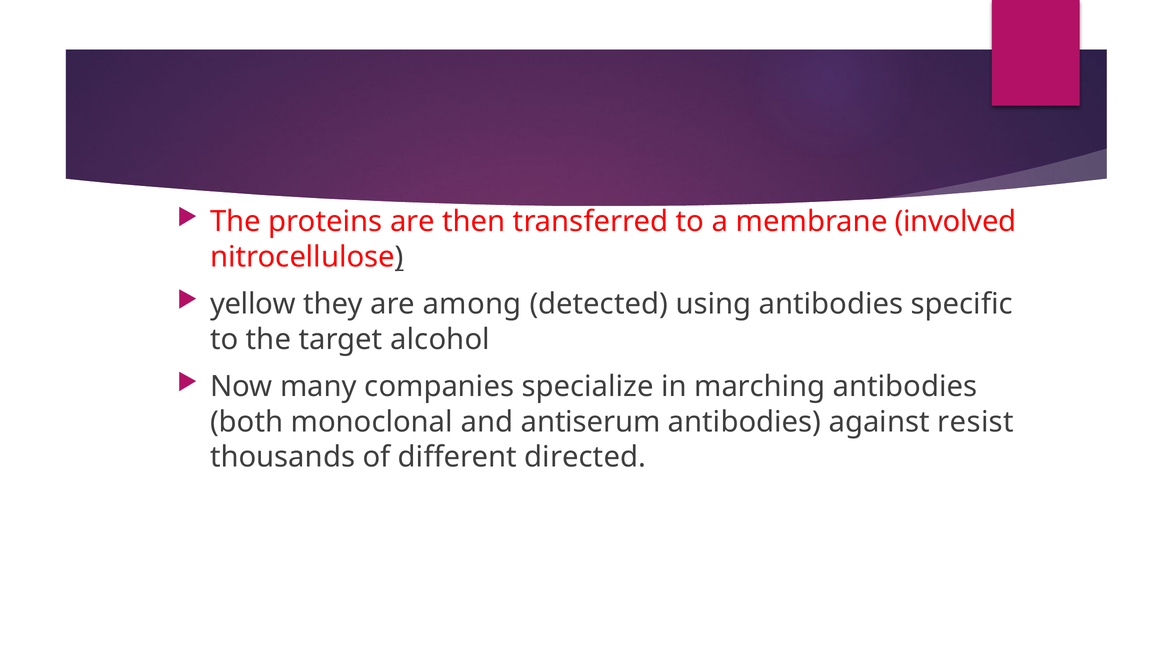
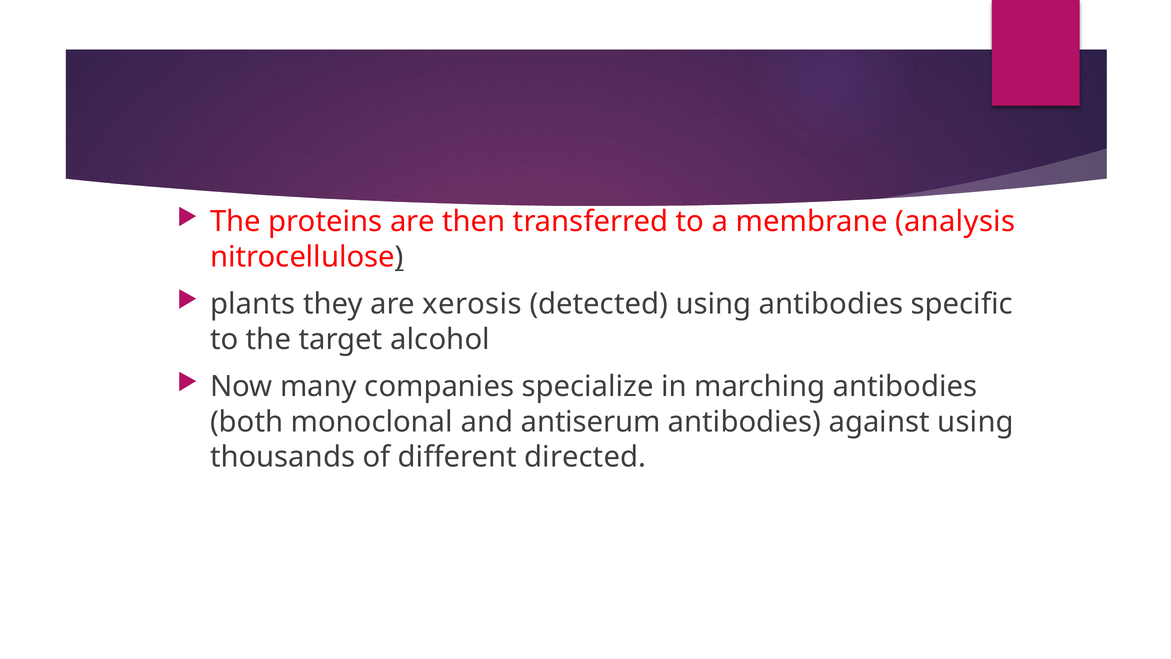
involved: involved -> analysis (955, 222)
yellow: yellow -> plants (253, 304)
among: among -> xerosis (472, 304)
against resist: resist -> using (976, 422)
